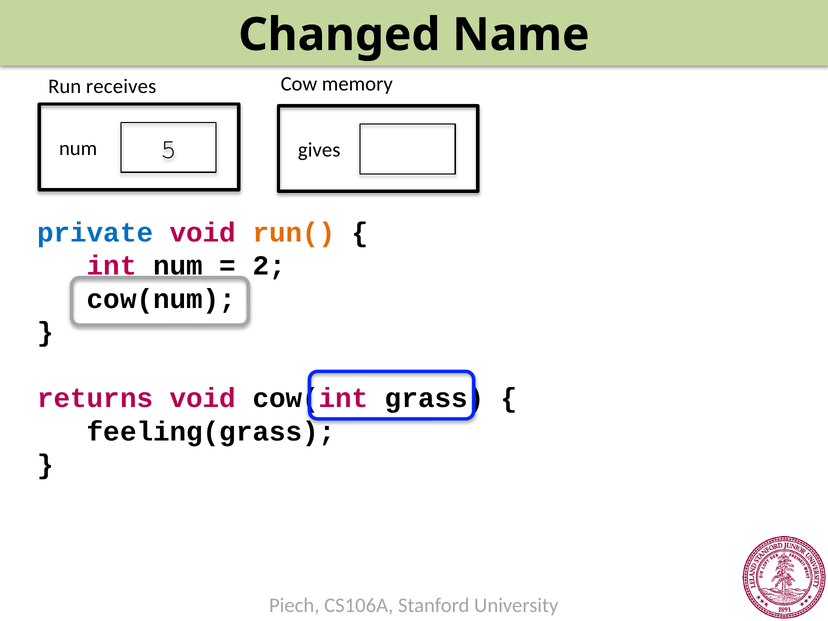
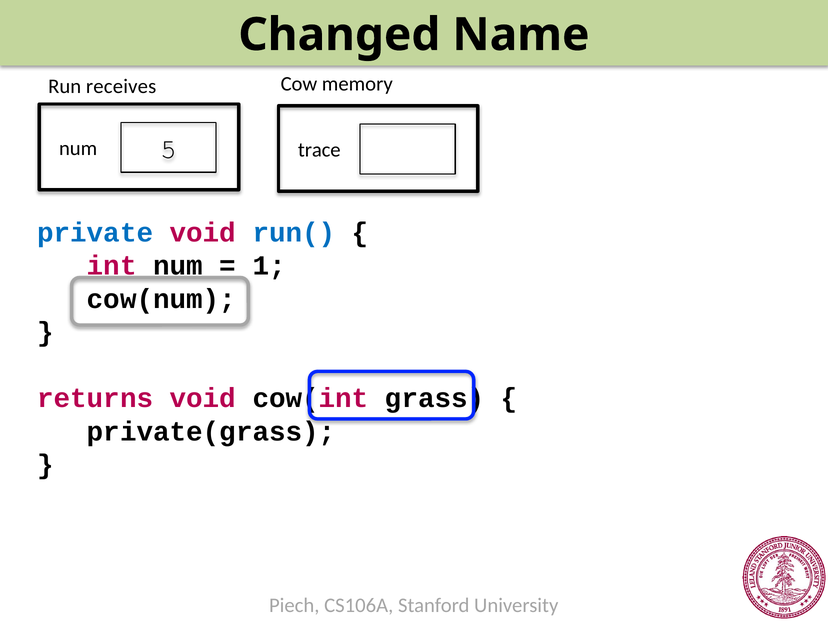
gives: gives -> trace (319, 150)
run( colour: orange -> blue (294, 233)
2: 2 -> 1 (269, 266)
feeling(grass: feeling(grass -> private(grass (211, 431)
